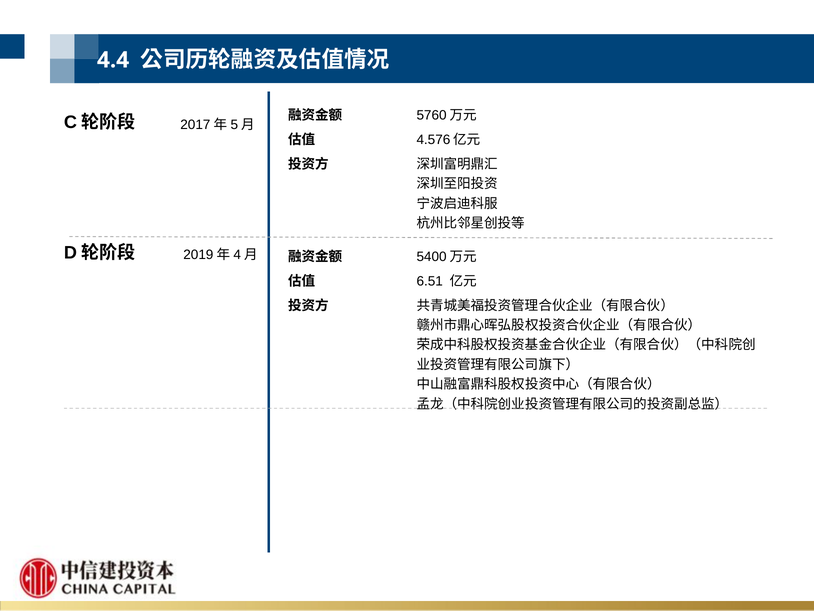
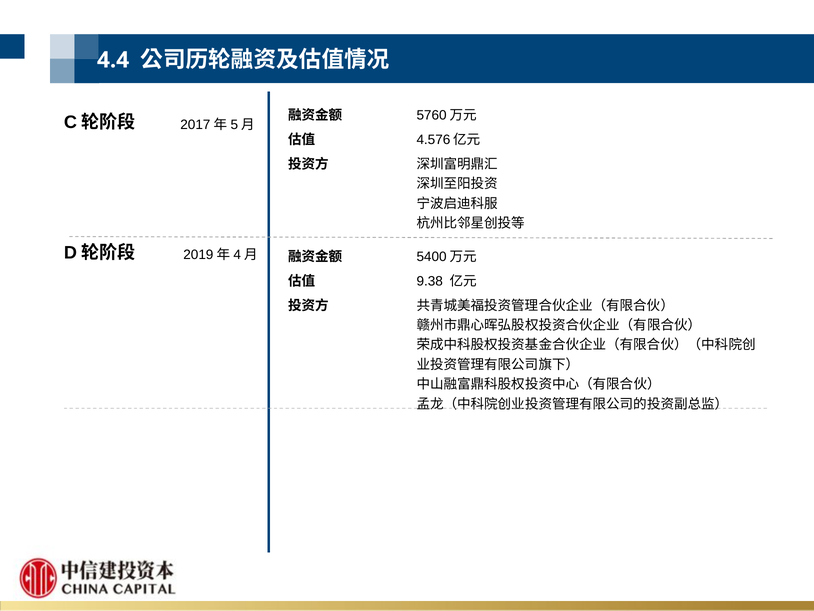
6.51: 6.51 -> 9.38 (430, 281)
